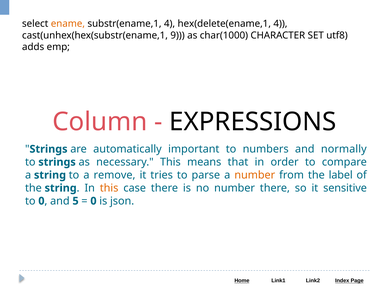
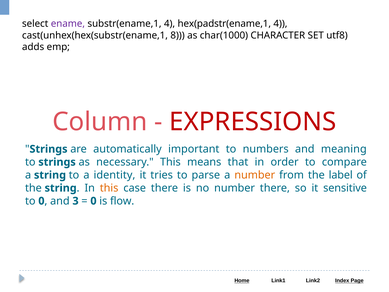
ename colour: orange -> purple (68, 24)
hex(delete(ename,1: hex(delete(ename,1 -> hex(padstr(ename,1 (224, 24)
9: 9 -> 8 (178, 35)
EXPRESSIONS colour: black -> red (253, 122)
normally: normally -> meaning (344, 149)
remove: remove -> identity (114, 175)
5: 5 -> 3 (76, 201)
json: json -> flow (122, 201)
